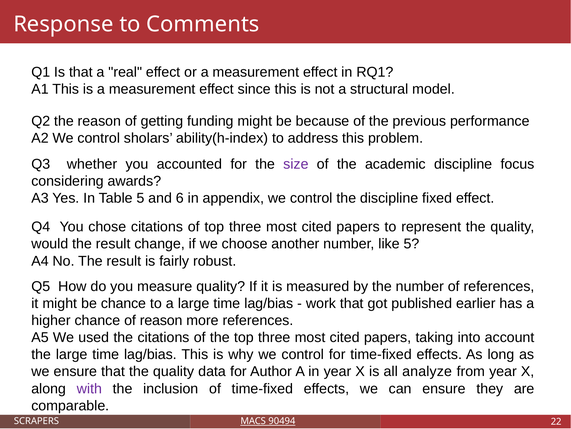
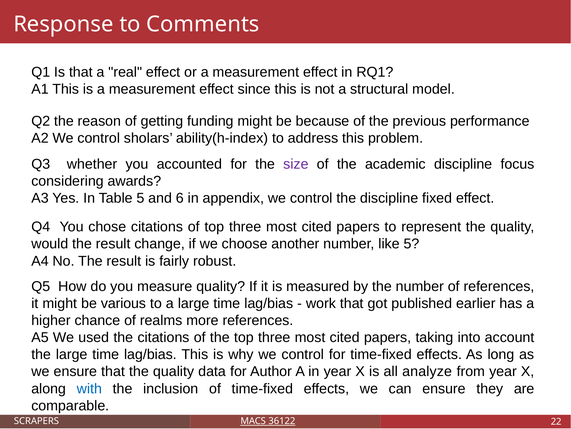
be chance: chance -> various (123, 303)
of reason: reason -> realms (161, 320)
with colour: purple -> blue (89, 388)
90494: 90494 -> 36122 (282, 421)
